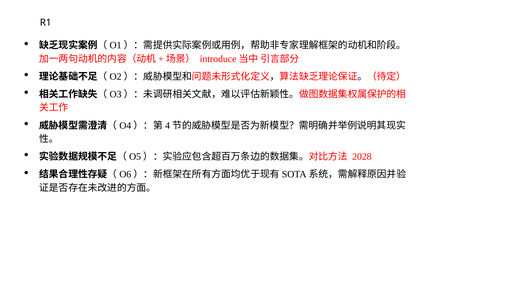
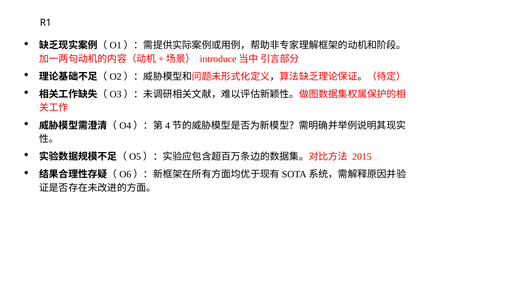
2028: 2028 -> 2015 (362, 157)
